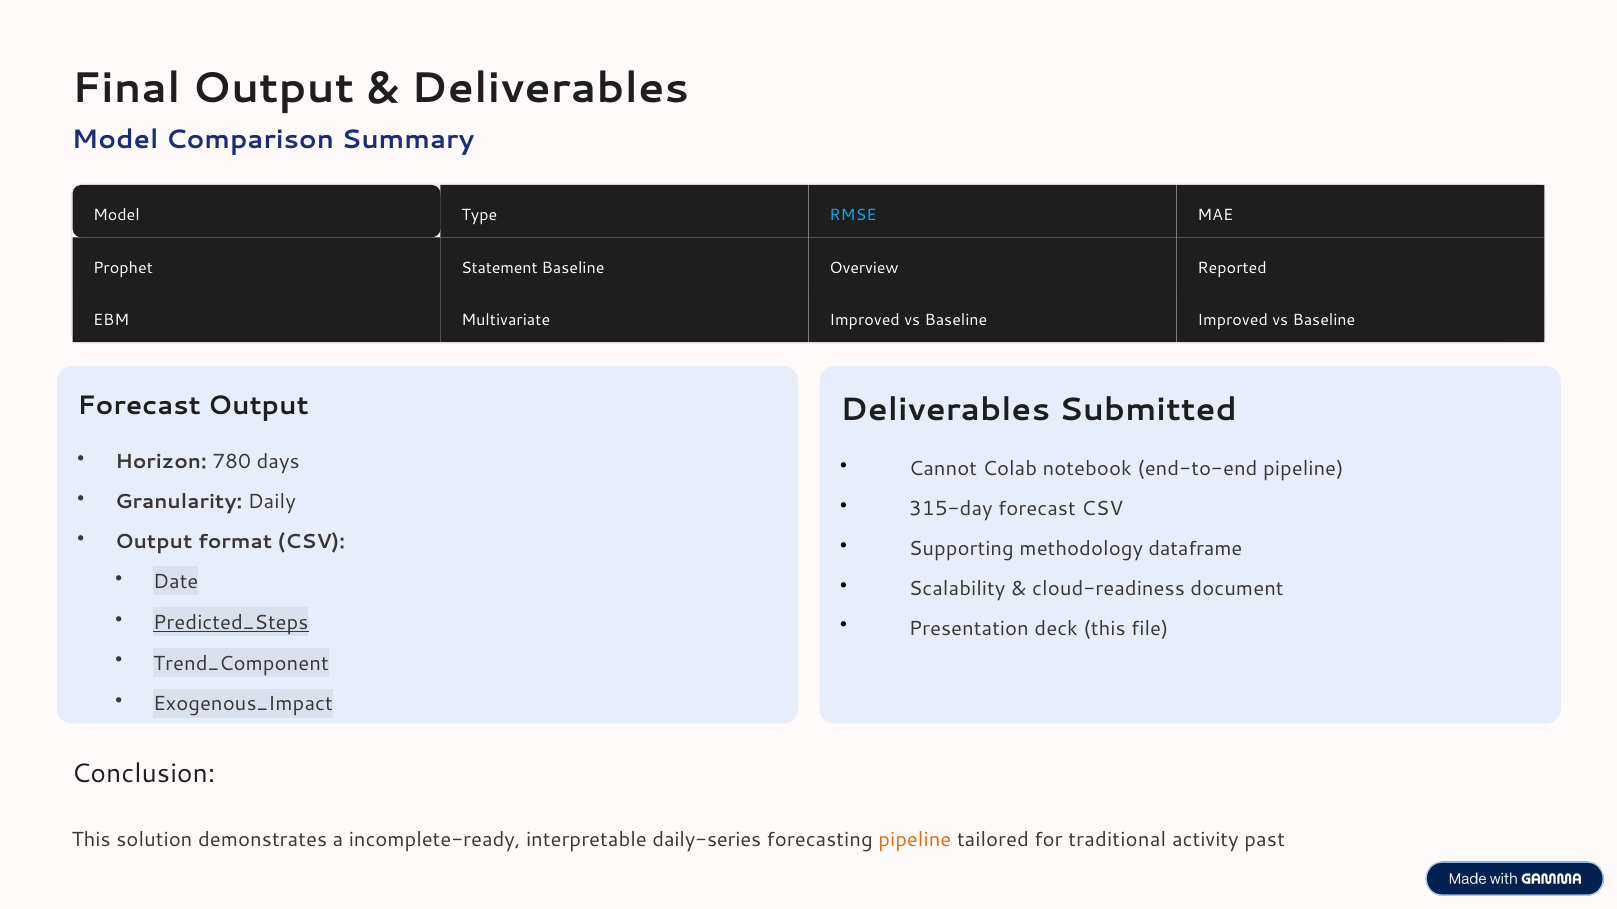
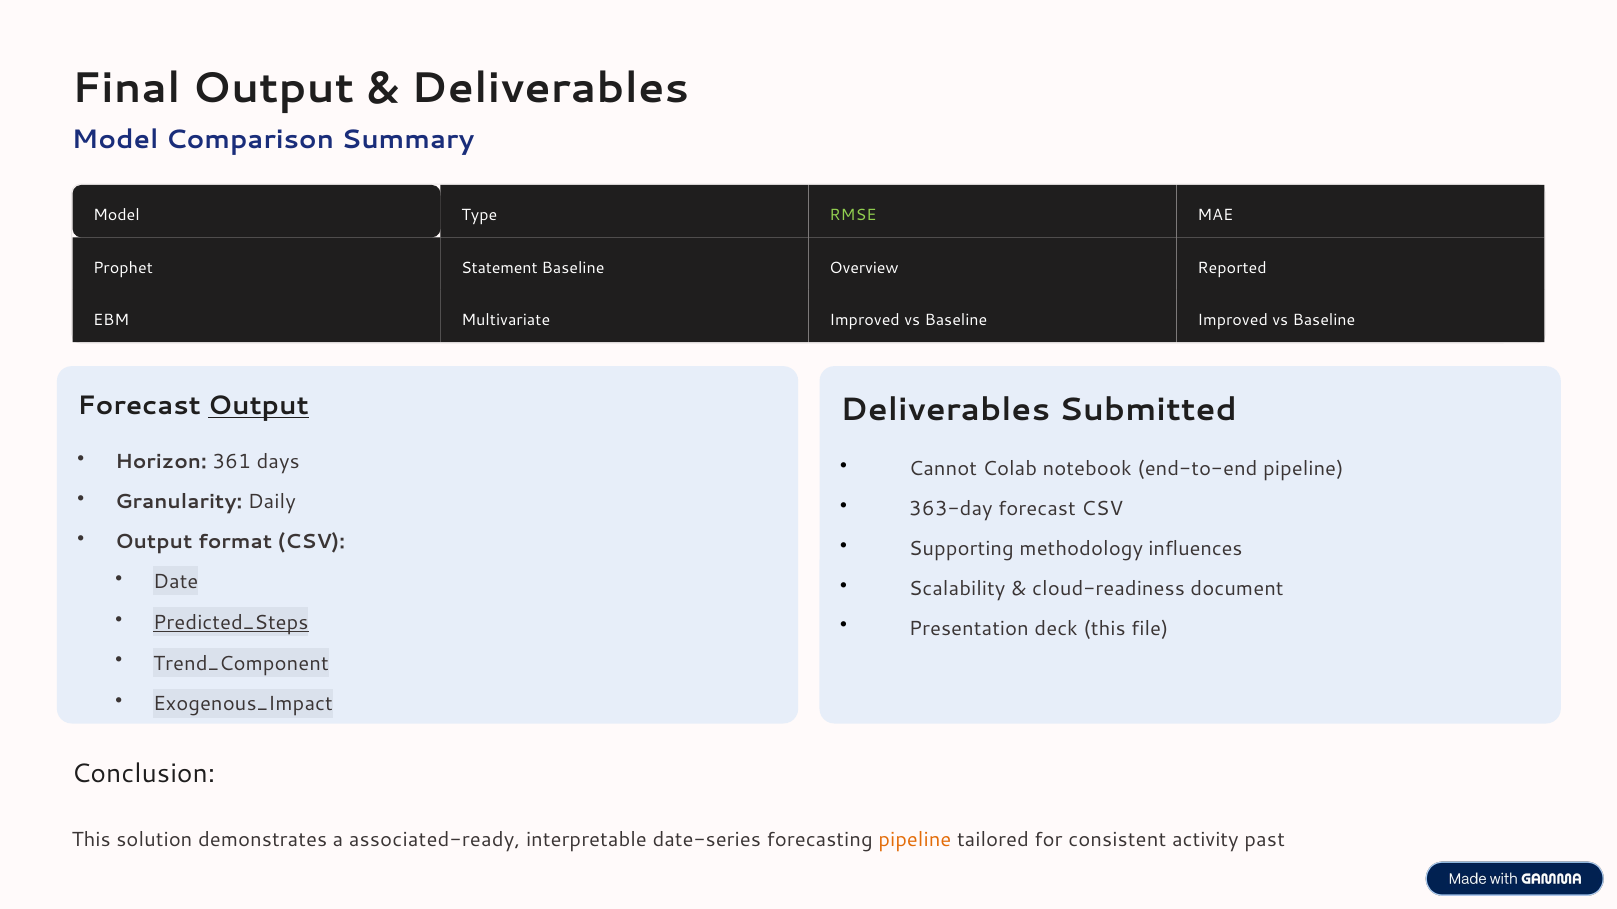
RMSE colour: light blue -> light green (853, 216)
Output underline: none -> present (258, 406)
780: 780 -> 361 (232, 462)
315-day: 315-day -> 363-day (951, 509)
dataframe: dataframe -> influences (1195, 549)
incomplete-ready: incomplete-ready -> associated-ready (435, 841)
daily-series: daily-series -> date-series (707, 841)
traditional: traditional -> consistent (1117, 841)
